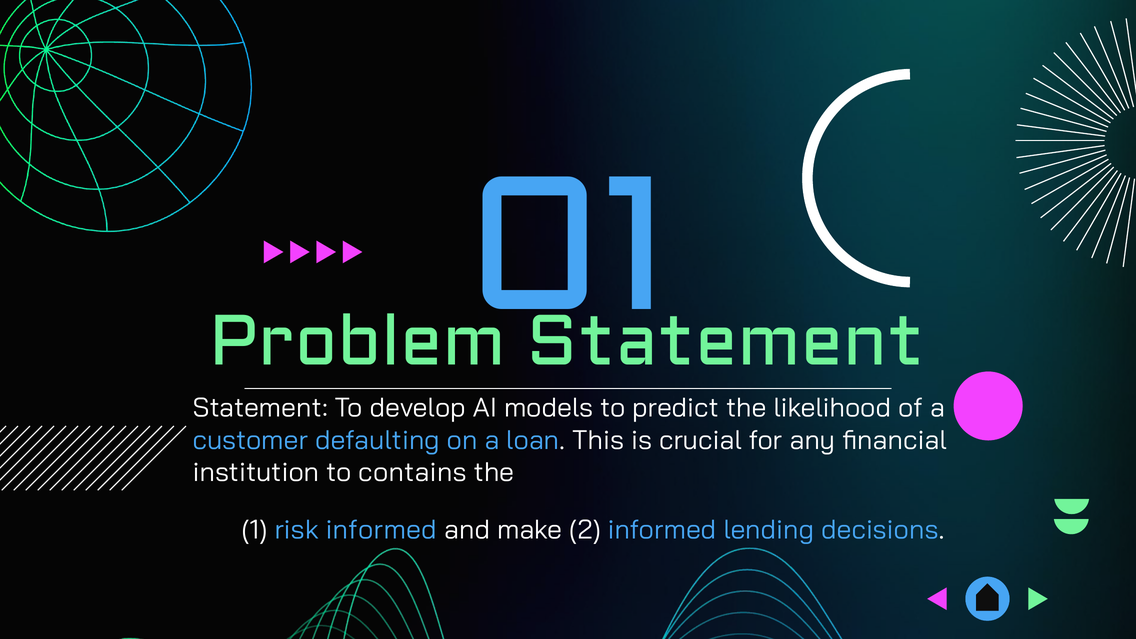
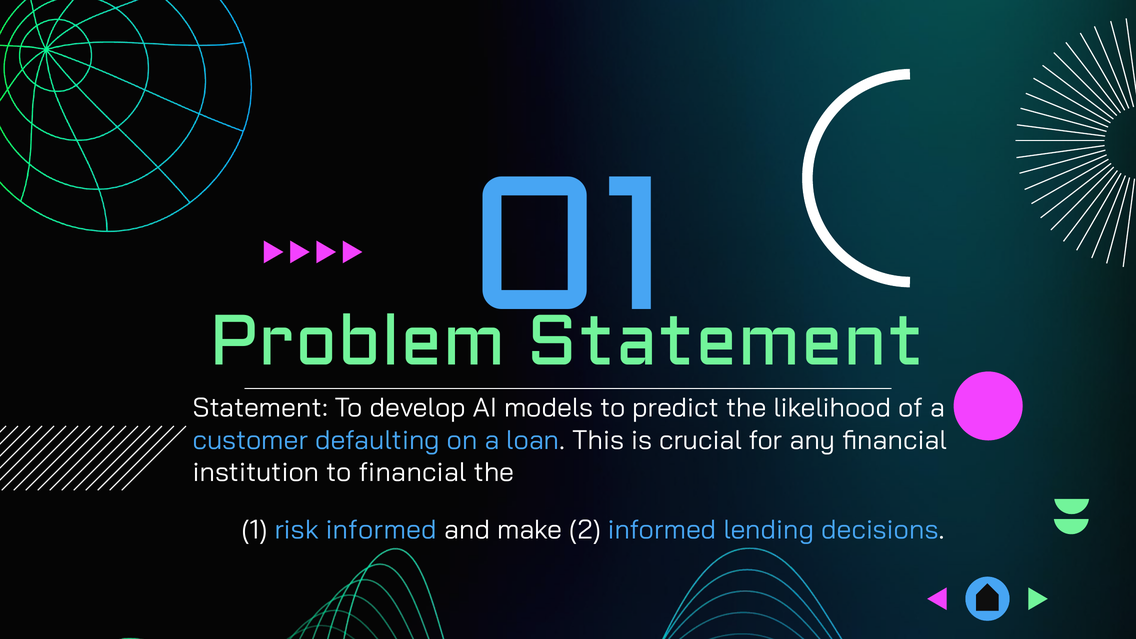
to contains: contains -> financial (412, 472)
